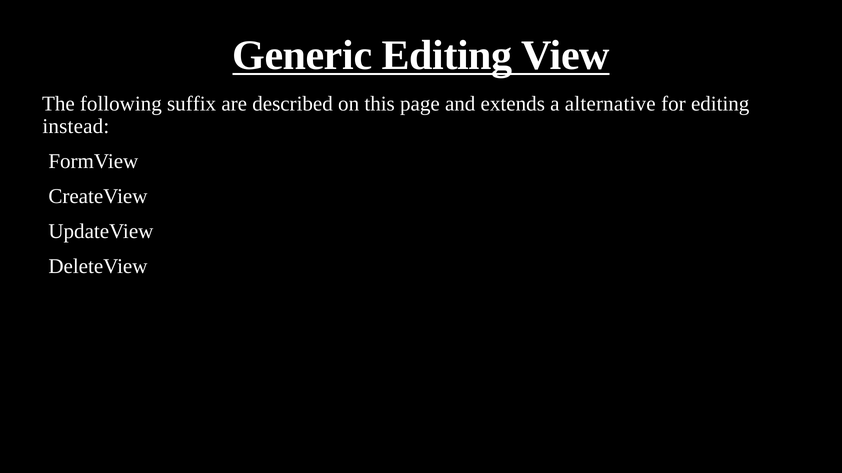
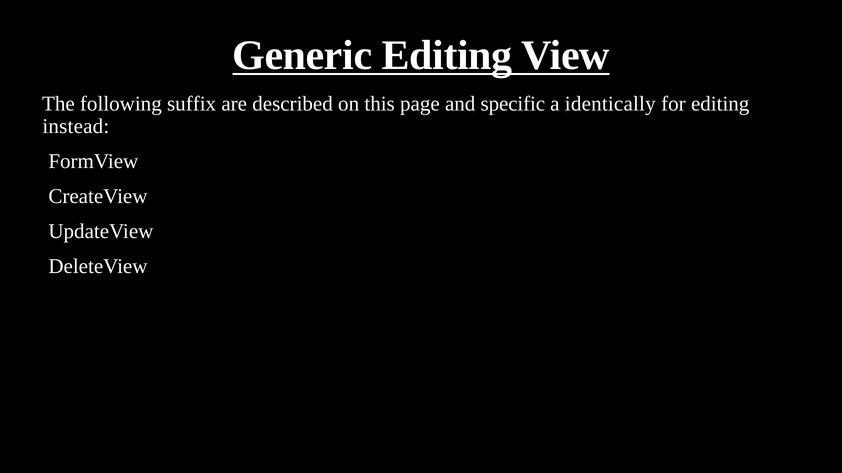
extends: extends -> specific (513, 104)
alternative: alternative -> identically (610, 104)
